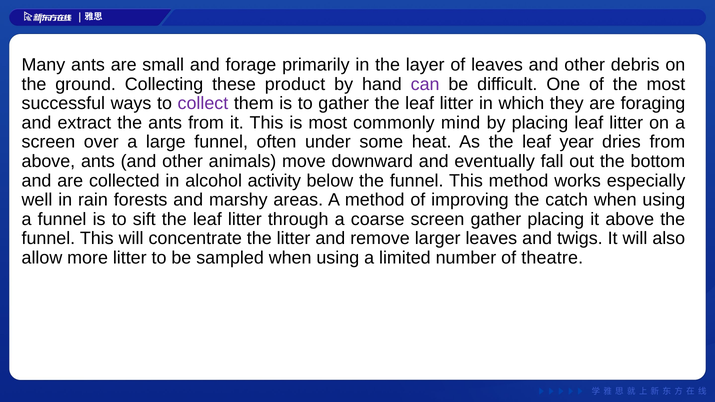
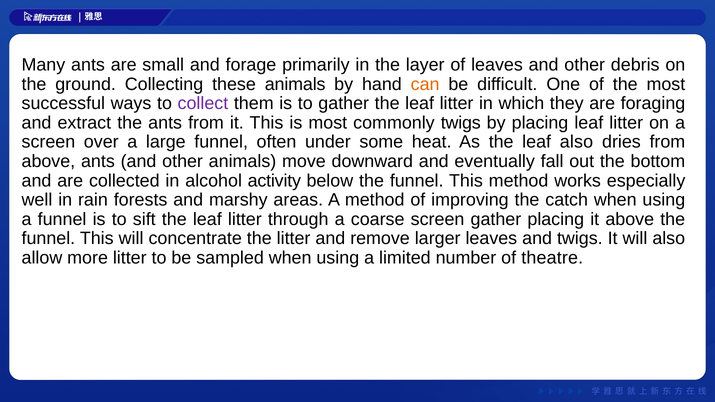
these product: product -> animals (295, 84)
can colour: purple -> orange (425, 84)
commonly mind: mind -> twigs (461, 123)
leaf year: year -> also (576, 142)
